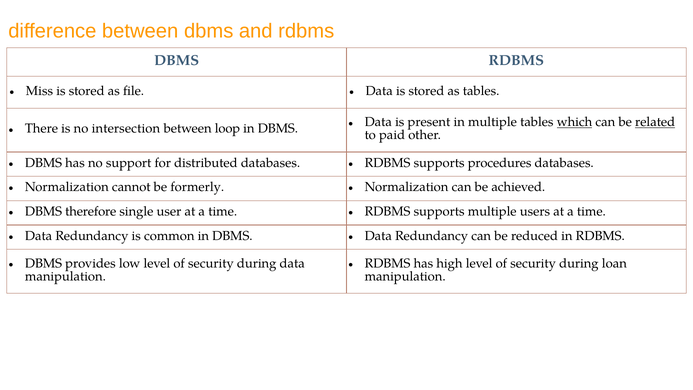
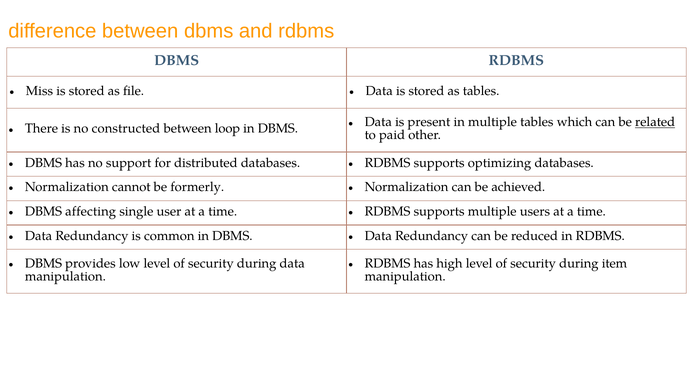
which underline: present -> none (575, 122)
intersection: intersection -> constructed (126, 129)
procedures: procedures -> optimizing (500, 163)
therefore: therefore -> affecting (91, 211)
loan: loan -> item (614, 263)
